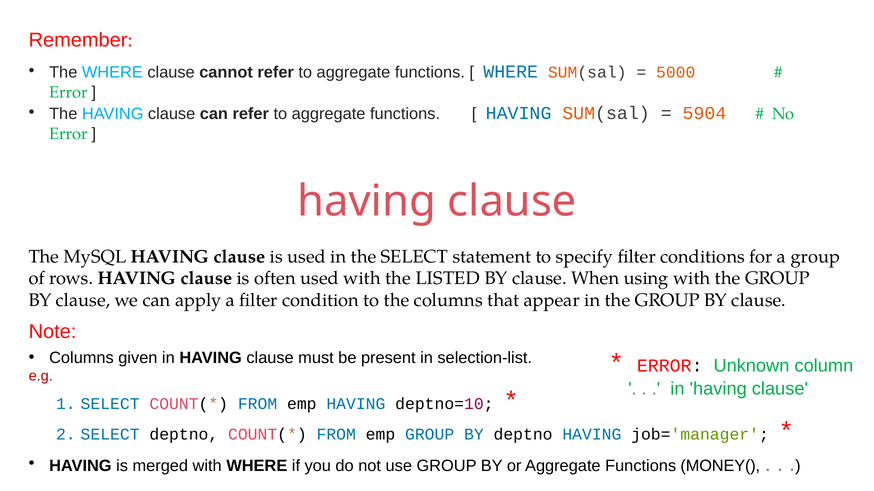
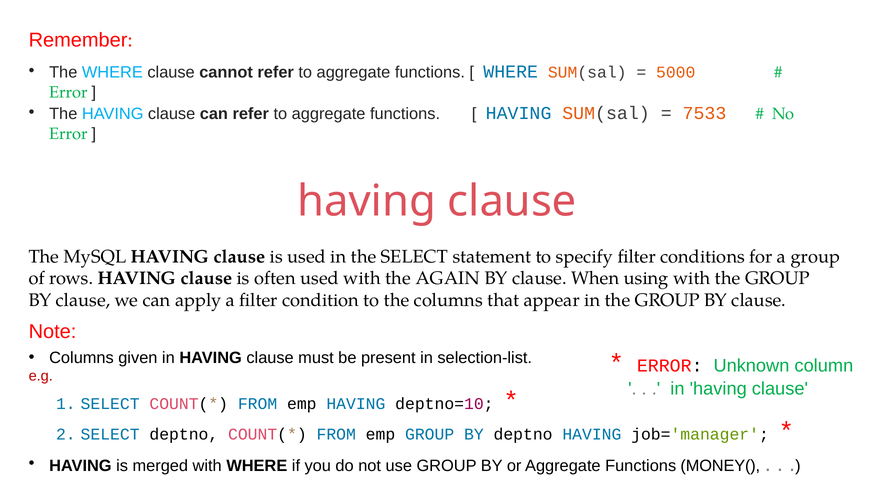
5904: 5904 -> 7533 (704, 113)
LISTED: LISTED -> AGAIN (448, 279)
